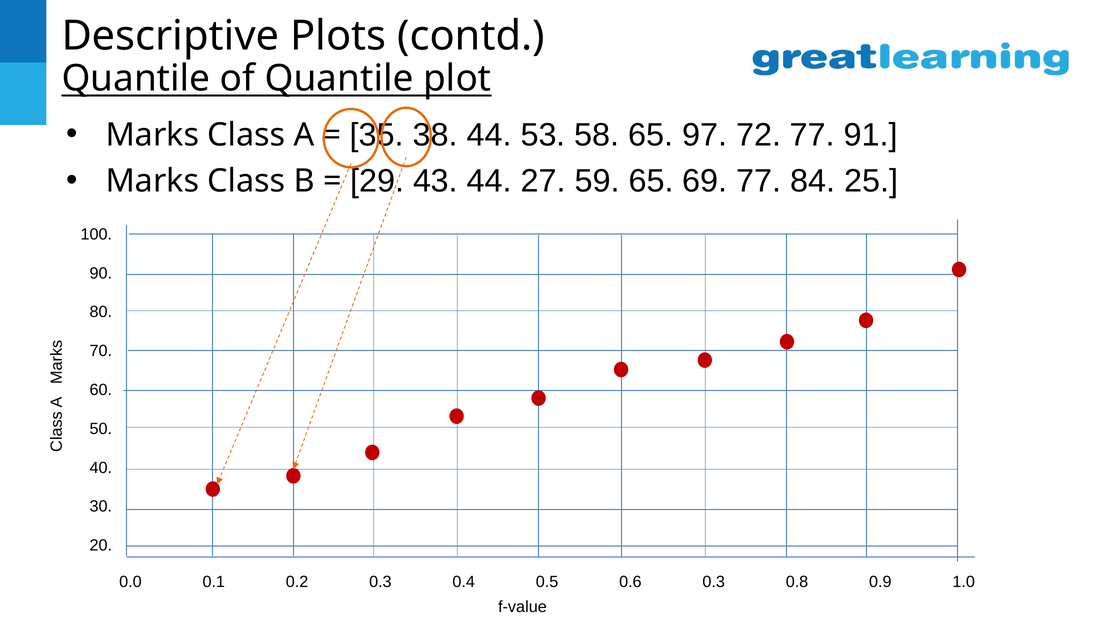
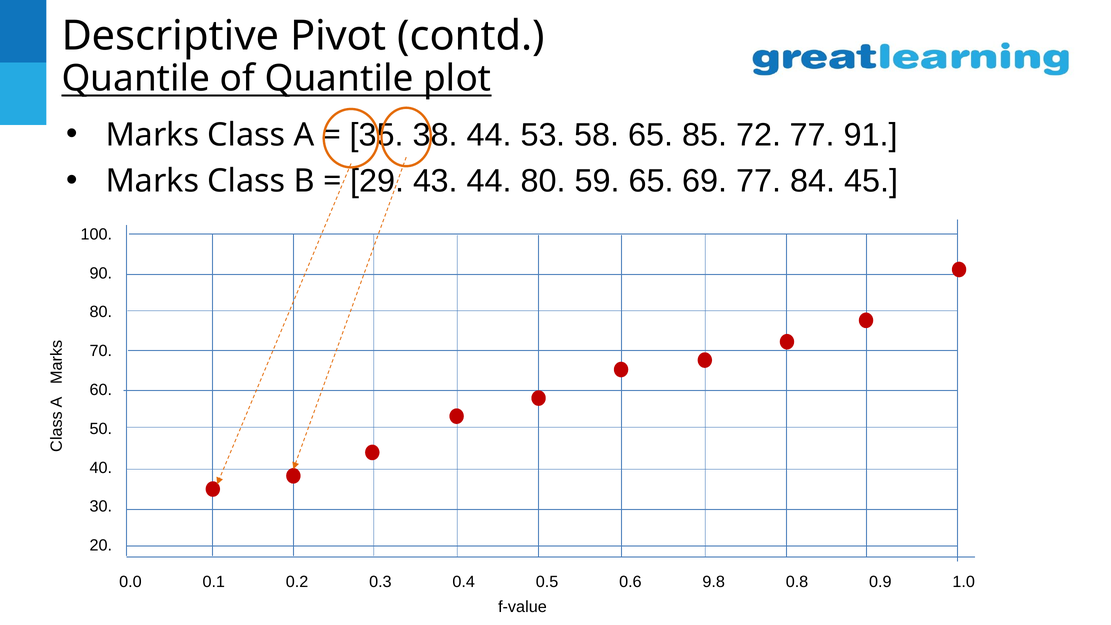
Plots: Plots -> Pivot (338, 36)
97: 97 -> 85 (705, 135)
44 27: 27 -> 80 (543, 181)
25: 25 -> 45 (871, 181)
0.6 0.3: 0.3 -> 9.8 (714, 582)
